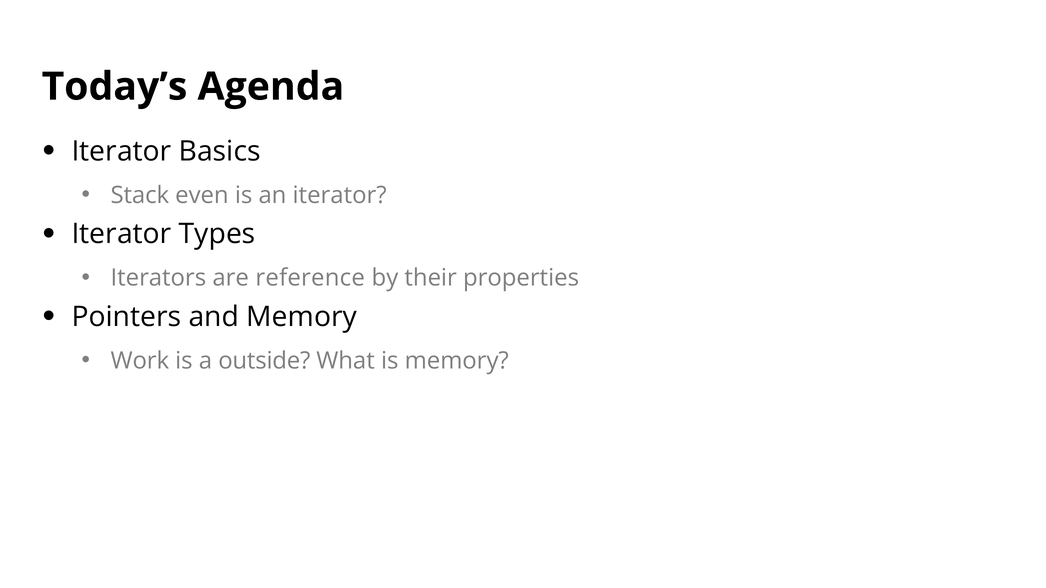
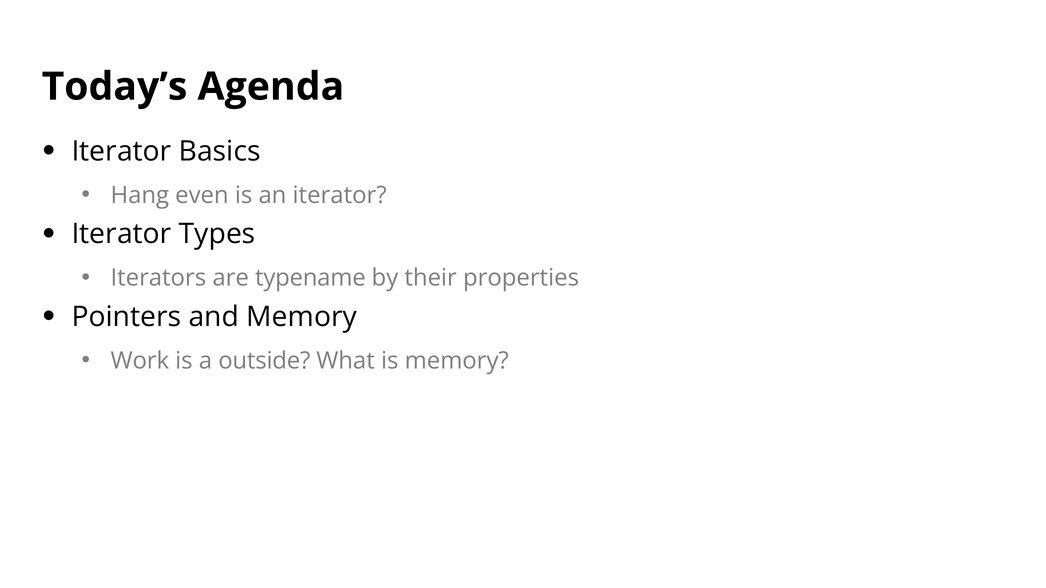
Stack: Stack -> Hang (140, 195)
reference: reference -> typename (310, 278)
